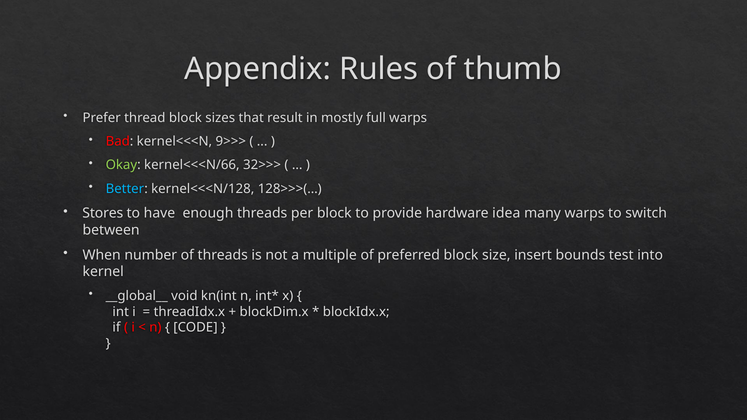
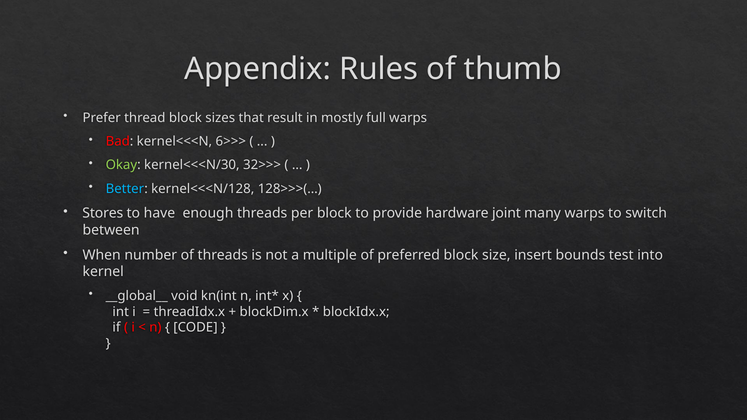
9>>>: 9>>> -> 6>>> (231, 141)
kernel<<<N/66: kernel<<<N/66 -> kernel<<<N/30 (192, 165)
idea: idea -> joint (506, 213)
